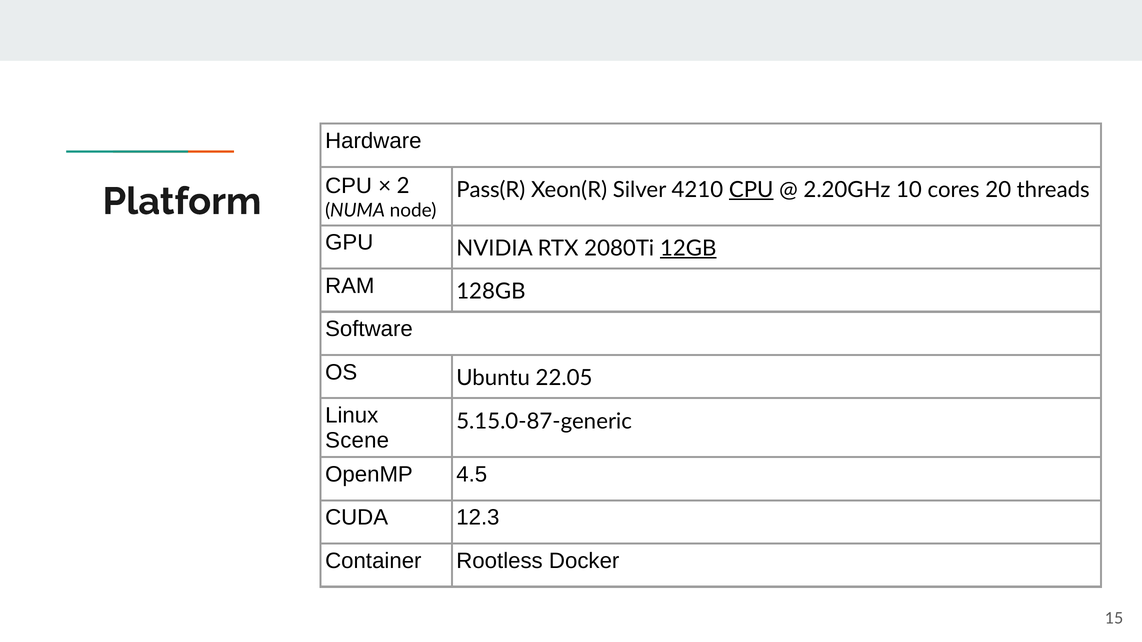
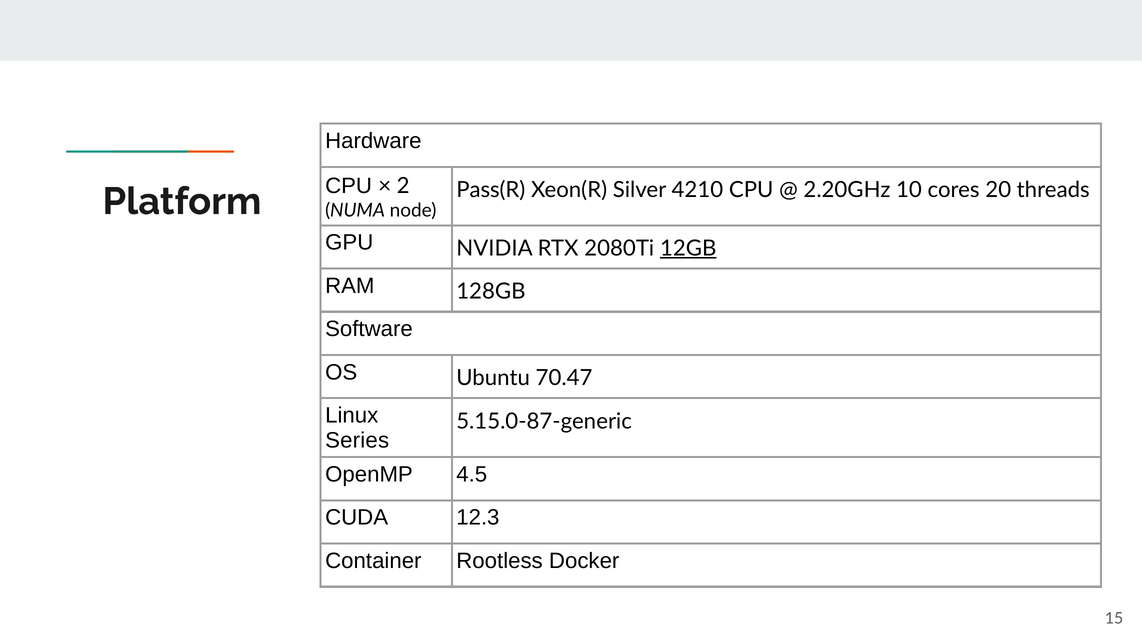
CPU underline: present -> none (751, 190)
22.05: 22.05 -> 70.47 (564, 378)
Scene: Scene -> Series (357, 441)
